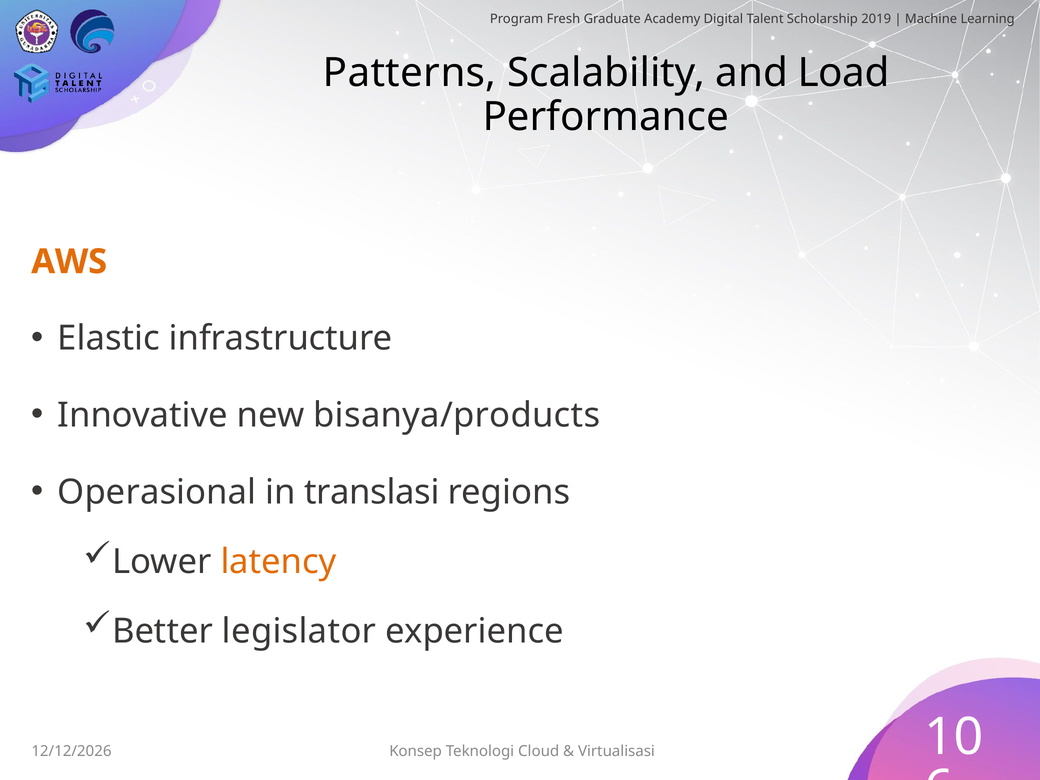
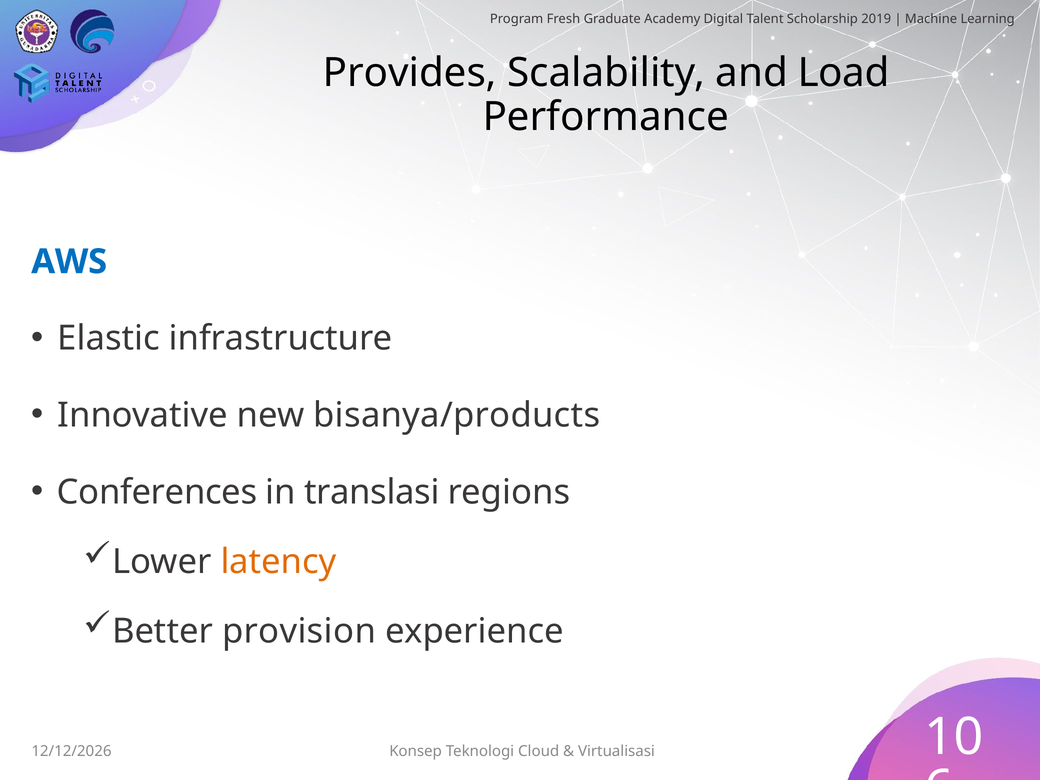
Patterns: Patterns -> Provides (410, 73)
AWS colour: orange -> blue (69, 262)
Operasional: Operasional -> Conferences (157, 492)
legislator: legislator -> provision (299, 631)
